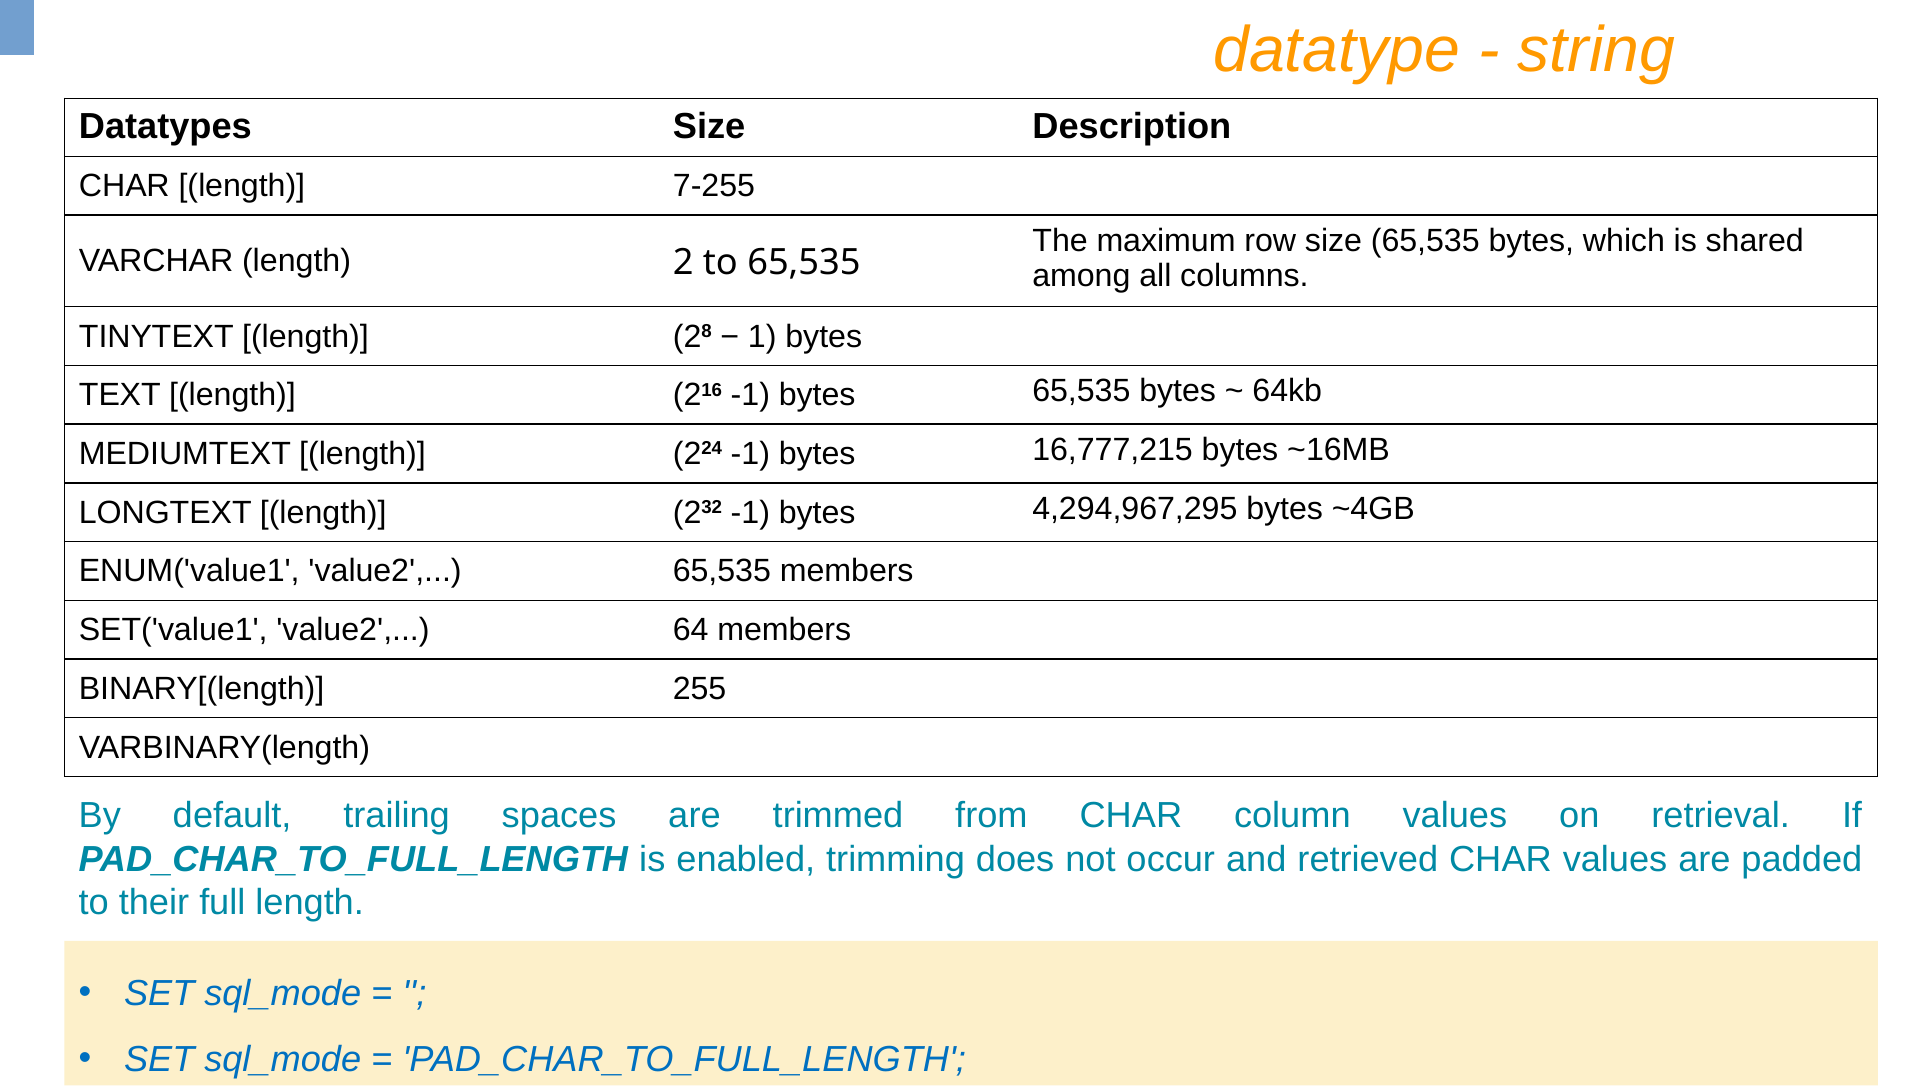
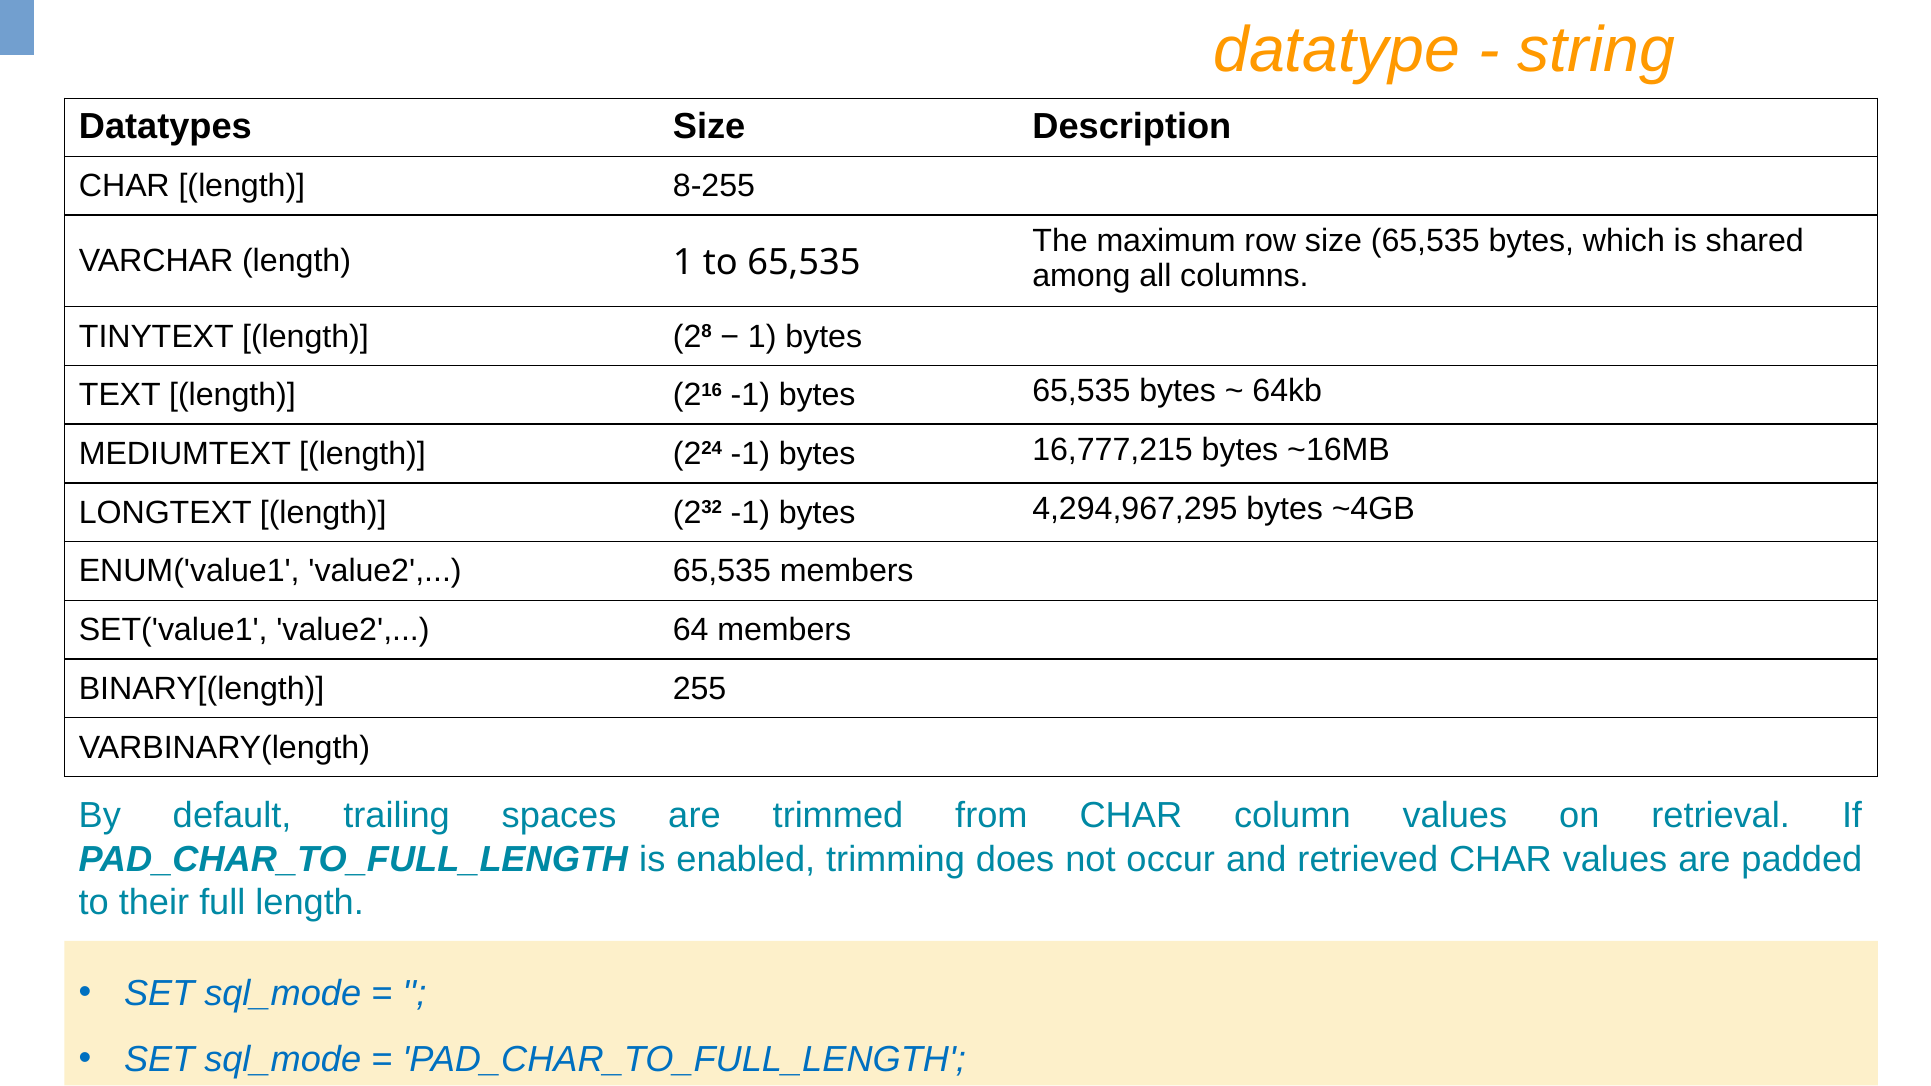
7-255: 7-255 -> 8-255 (714, 186)
length 2: 2 -> 1 (683, 263)
